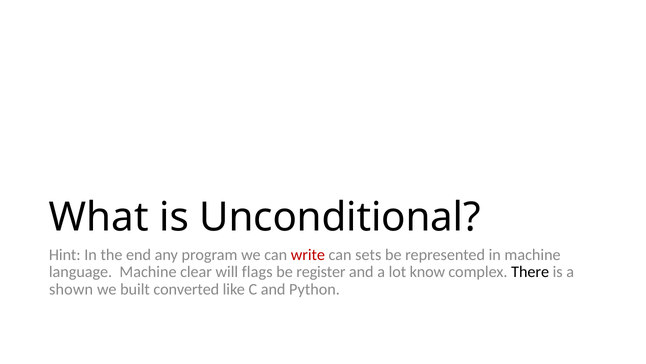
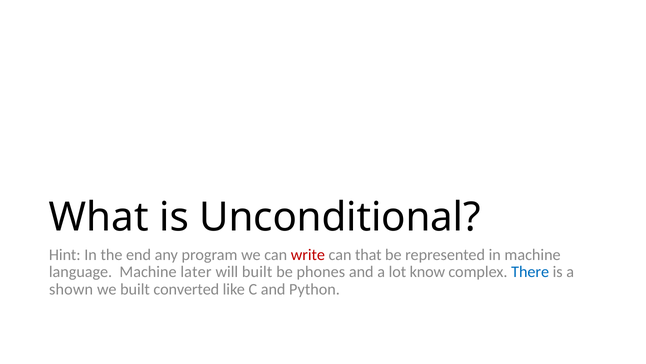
sets: sets -> that (368, 254)
clear: clear -> later (196, 272)
will flags: flags -> built (257, 272)
register: register -> phones (321, 272)
There colour: black -> blue (530, 272)
